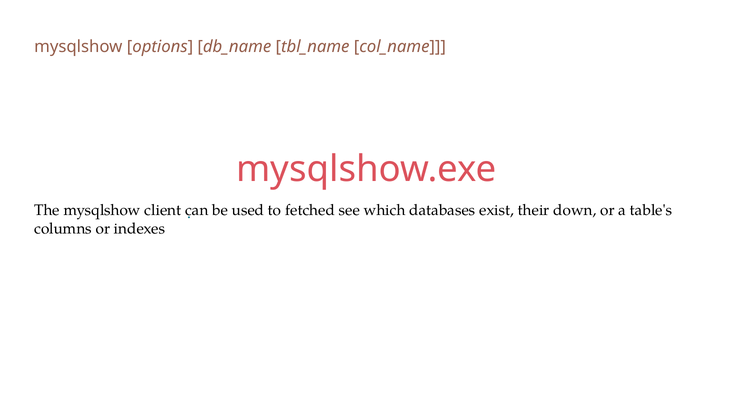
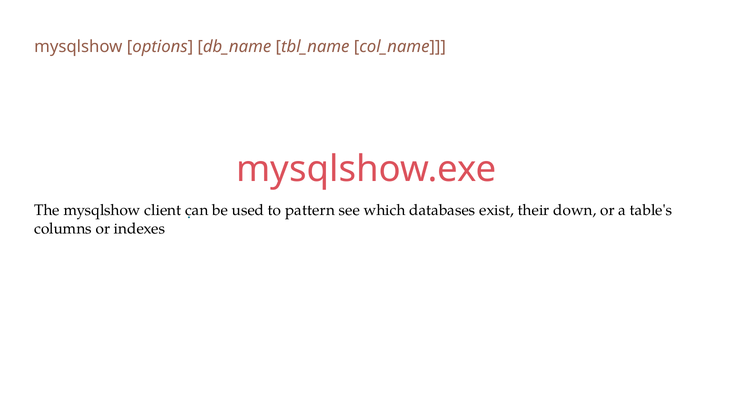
fetched: fetched -> pattern (310, 210)
